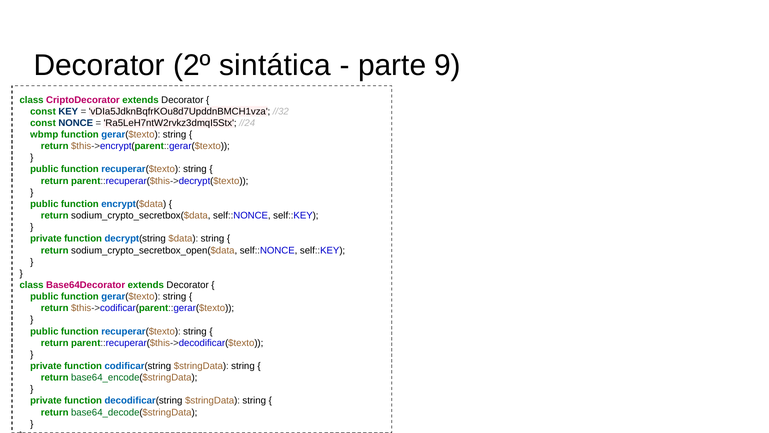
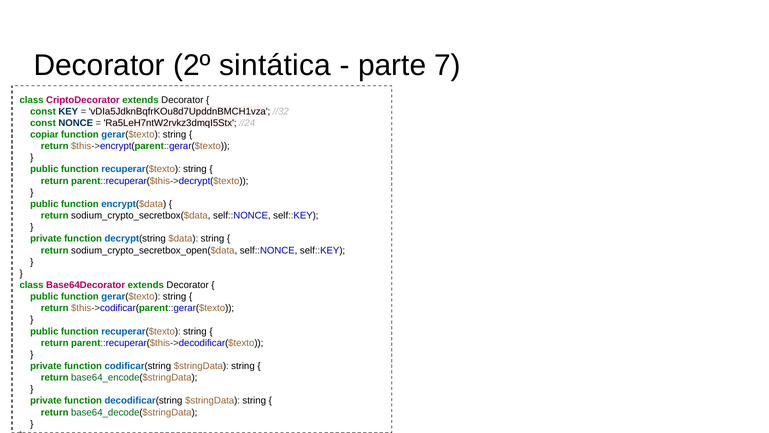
9: 9 -> 7 (448, 65)
wbmp: wbmp -> copiar (44, 134)
